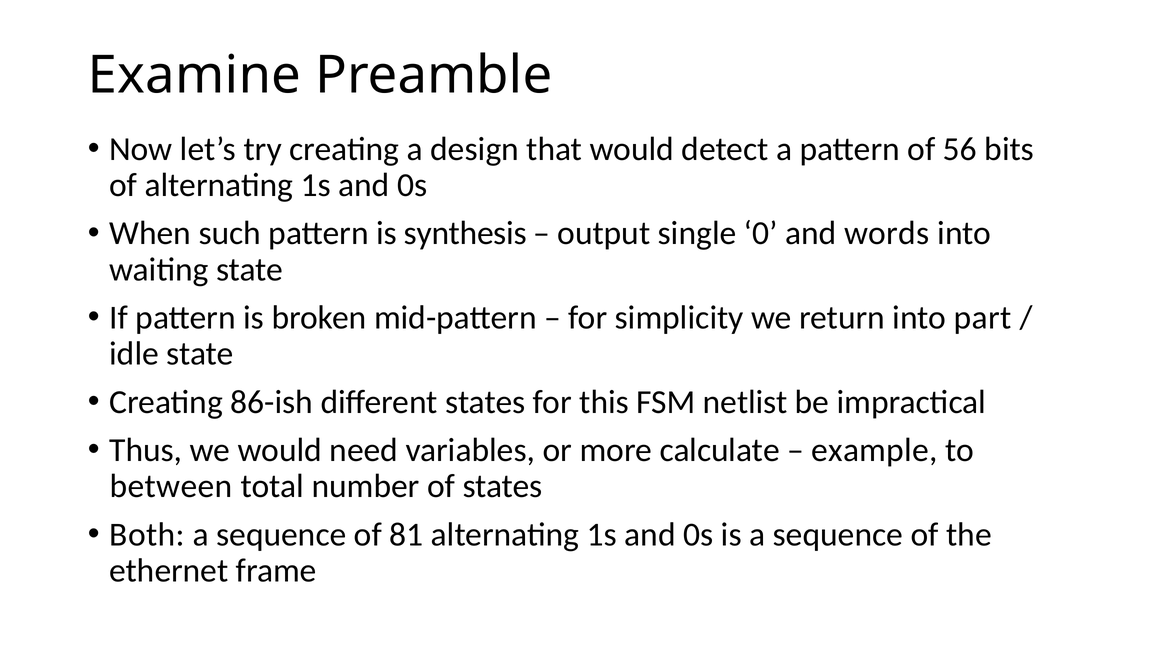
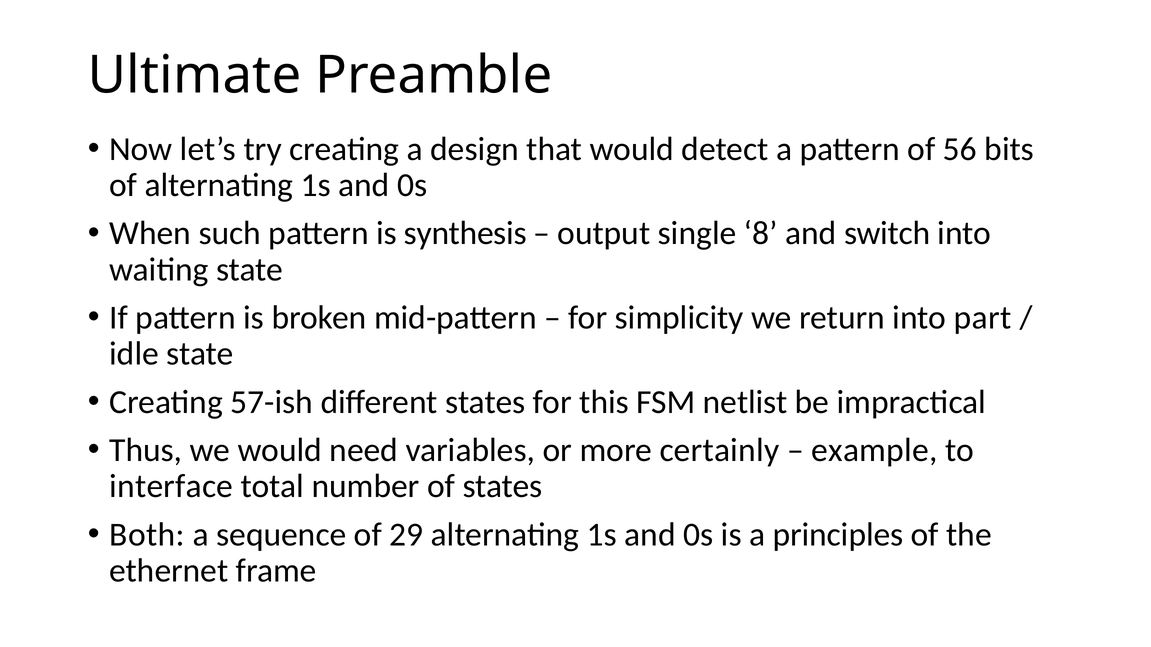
Examine: Examine -> Ultimate (195, 75)
0: 0 -> 8 (761, 233)
words: words -> switch (887, 233)
86-ish: 86-ish -> 57-ish (272, 402)
calculate: calculate -> certainly (719, 450)
between: between -> interface (171, 487)
81: 81 -> 29 (406, 535)
is a sequence: sequence -> principles (838, 535)
